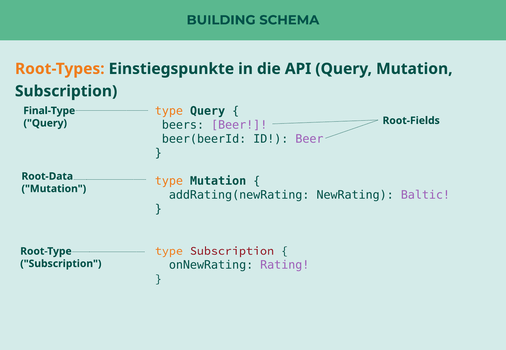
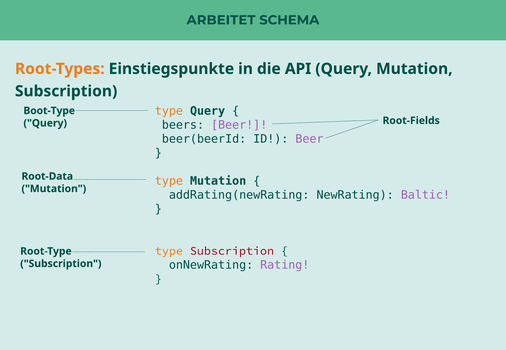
BUILDING: BUILDING -> ARBEITET (221, 20)
Final-Type: Final-Type -> Boot-Type (49, 111)
